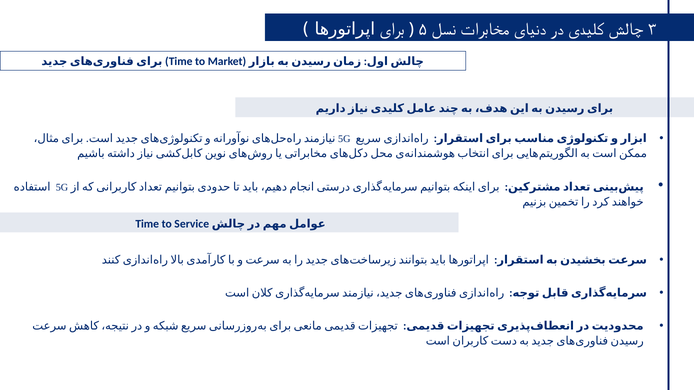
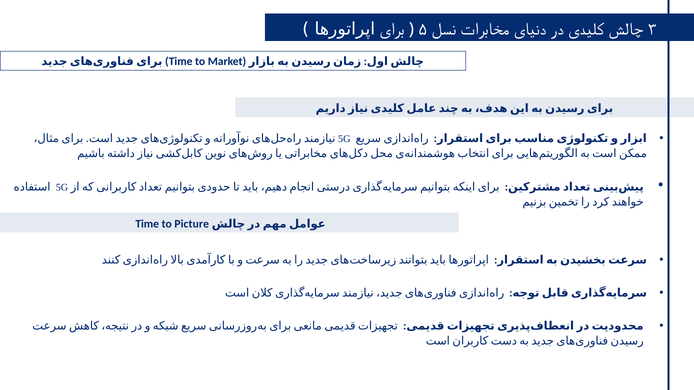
Service: Service -> Picture (192, 224)
